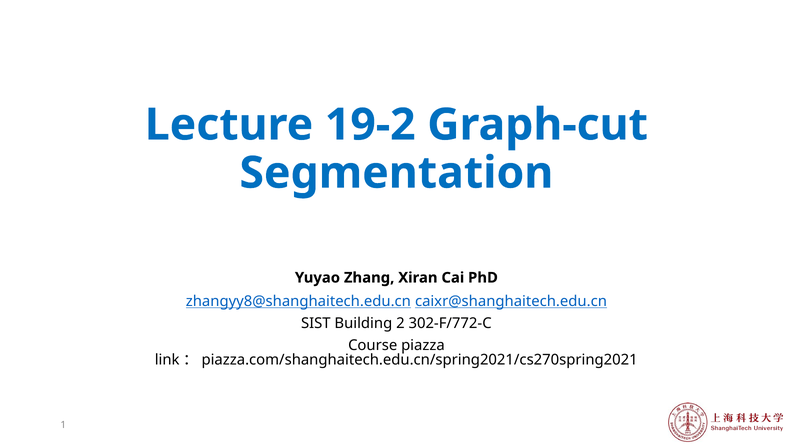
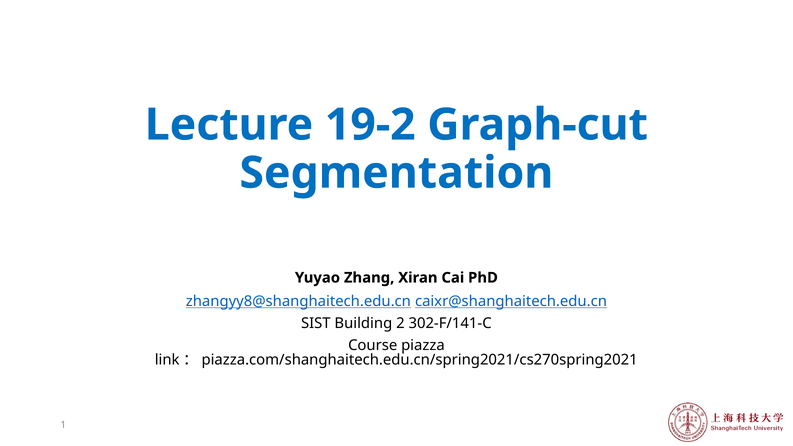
302-F/772-C: 302-F/772-C -> 302-F/141-C (450, 323)
